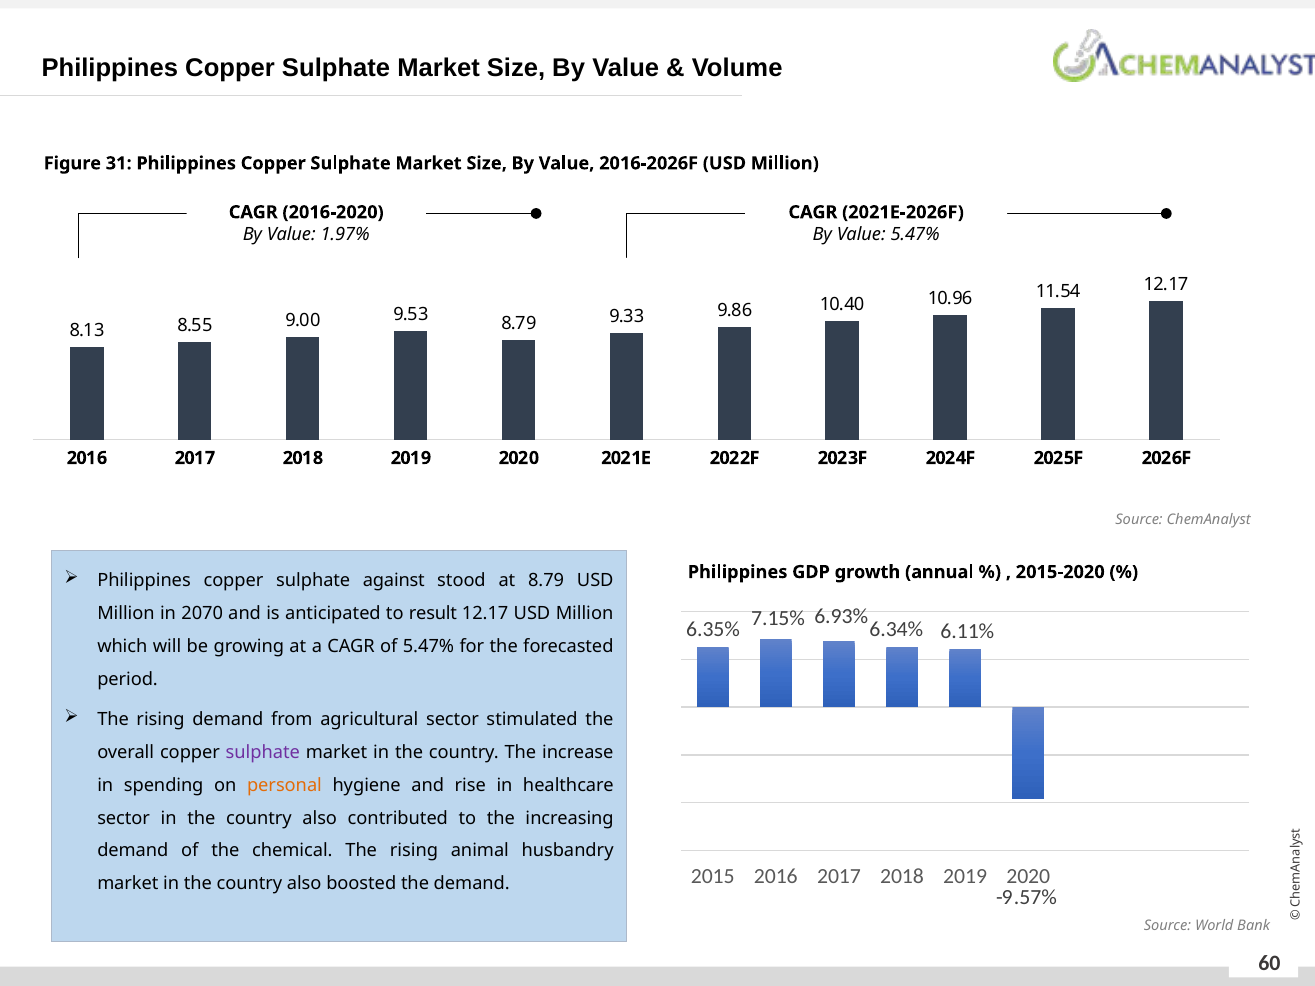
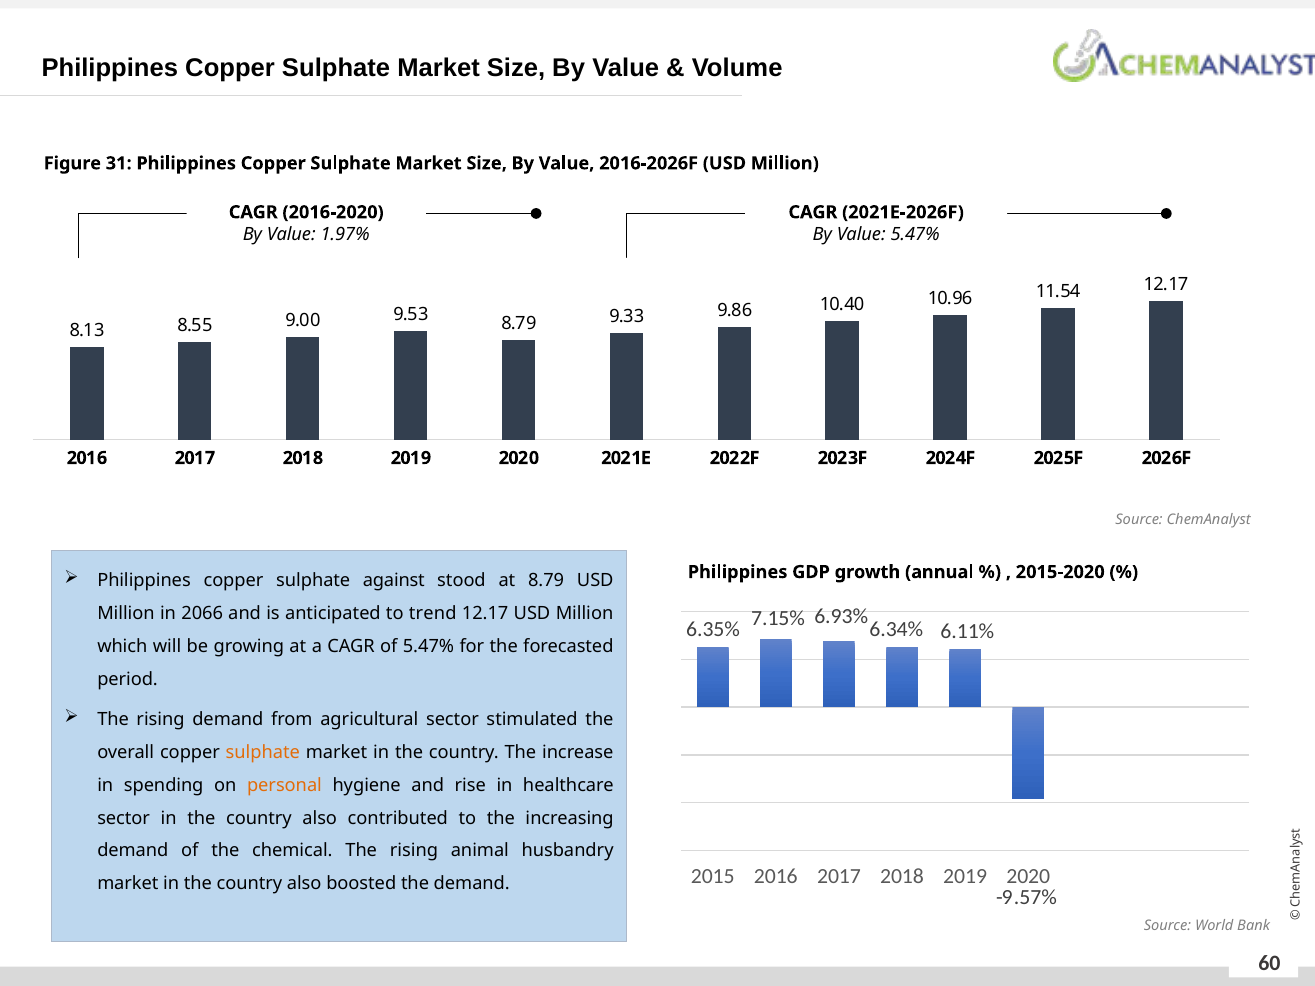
2070: 2070 -> 2066 (202, 613)
result: result -> trend (433, 613)
sulphate colour: purple -> orange (263, 752)
